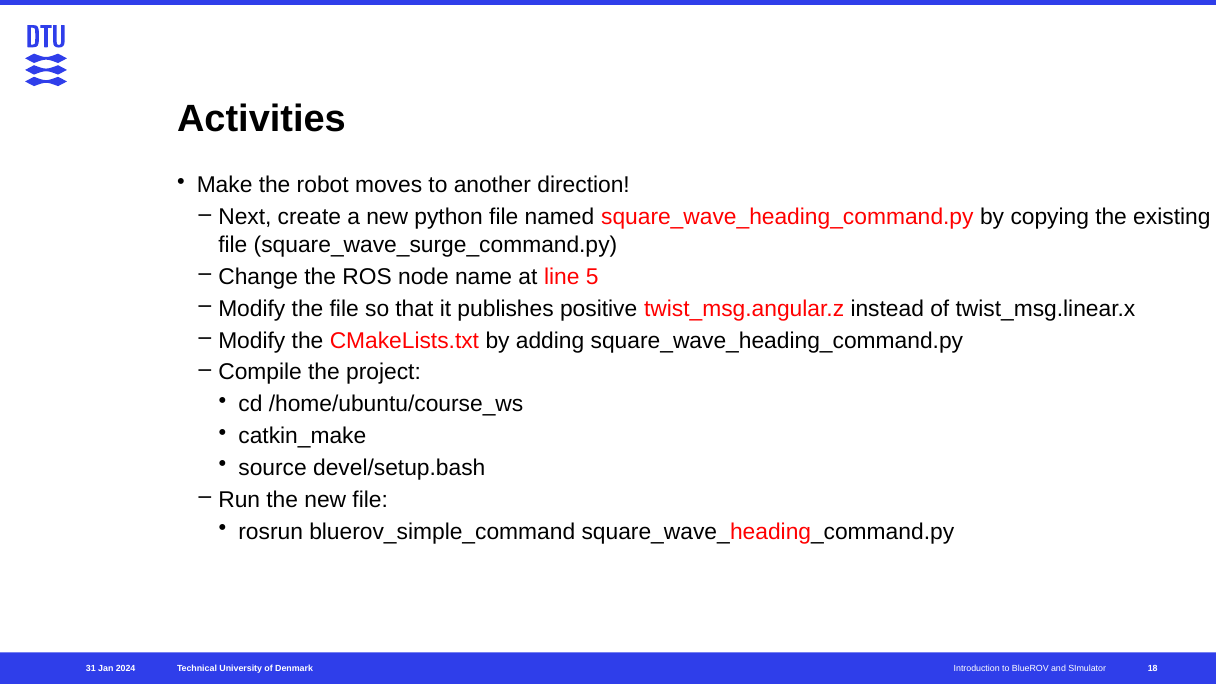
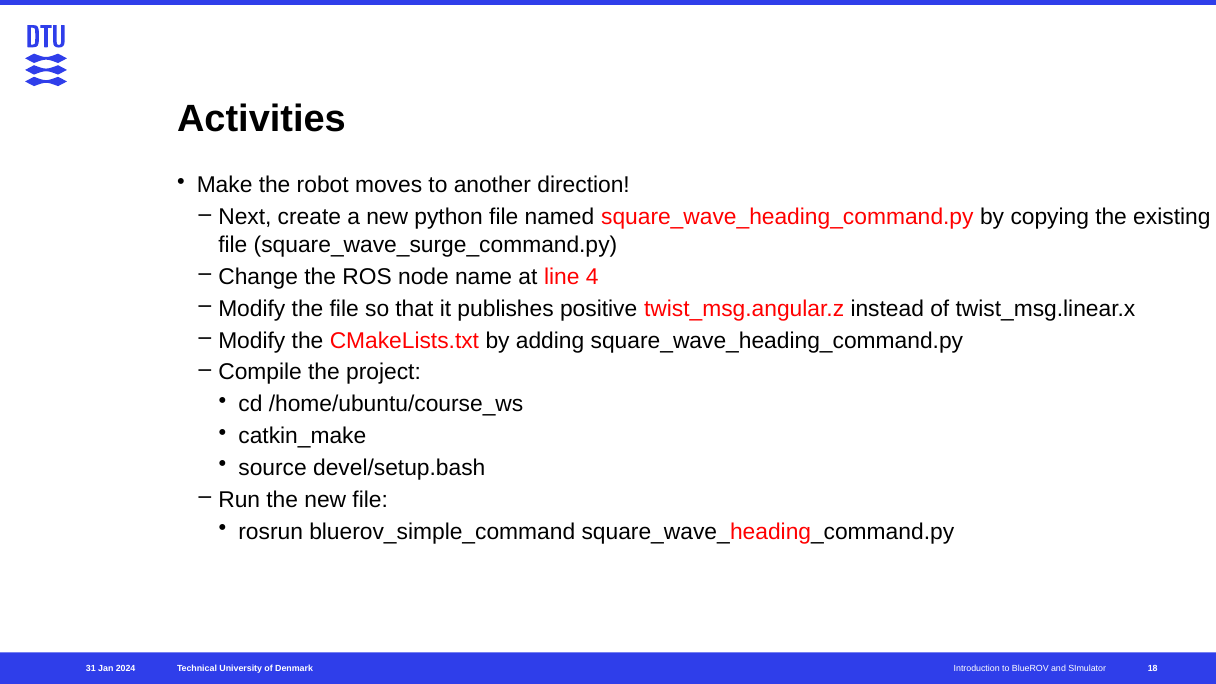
5: 5 -> 4 (592, 277)
